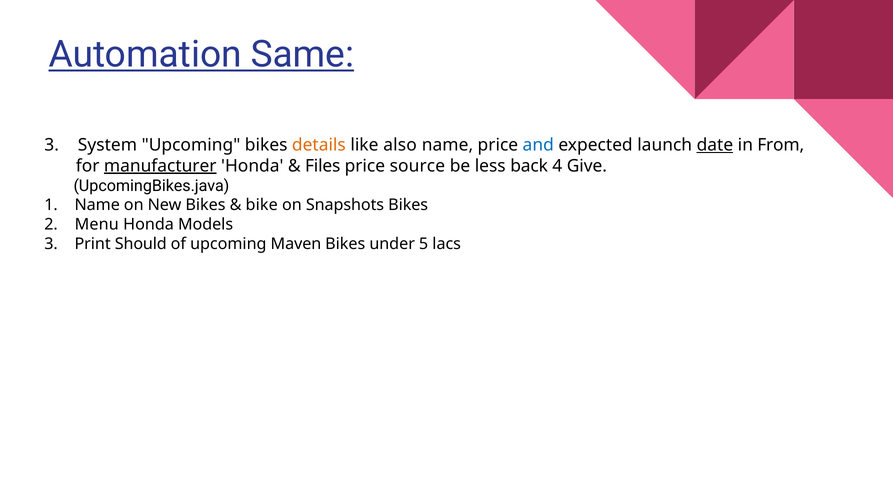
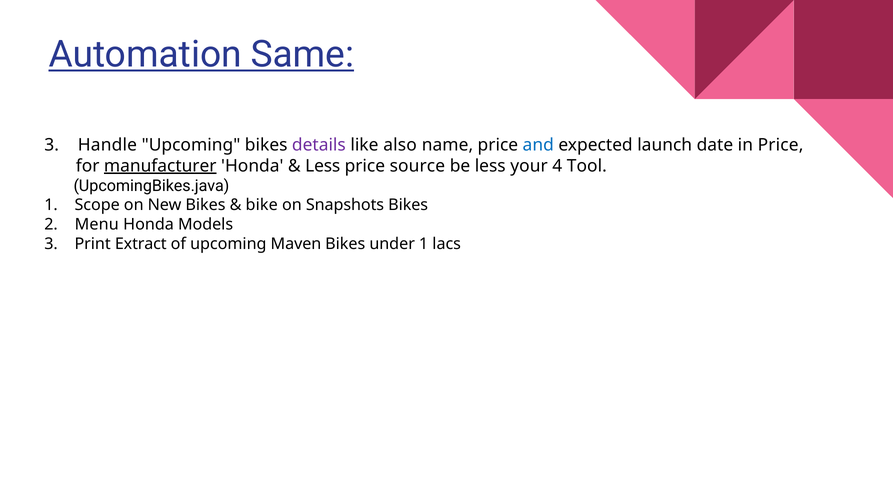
System: System -> Handle (107, 145)
details colour: orange -> purple (319, 145)
date underline: present -> none (715, 145)
in From: From -> Price (781, 145)
Files: Files -> Less (323, 166)
back: back -> your (529, 166)
Give: Give -> Tool (587, 166)
1 Name: Name -> Scope (97, 205)
Should: Should -> Extract (141, 244)
under 5: 5 -> 1 (424, 244)
